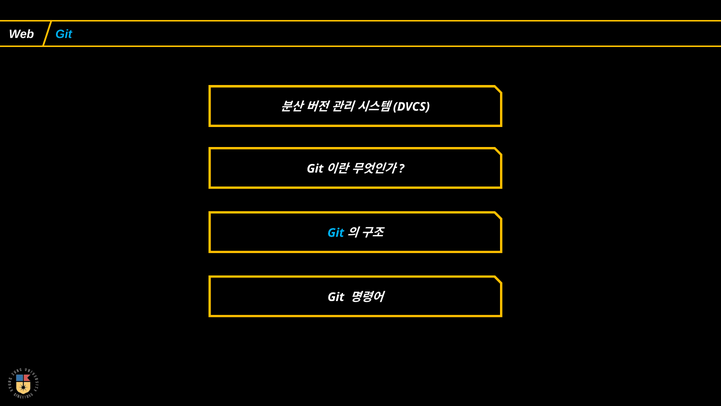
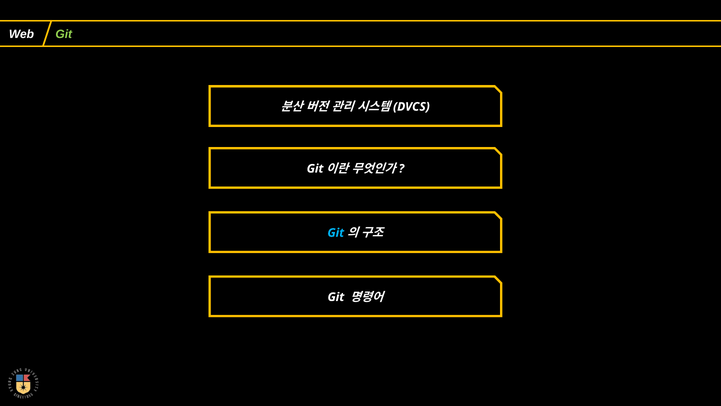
Git colour: light blue -> light green (64, 34)
